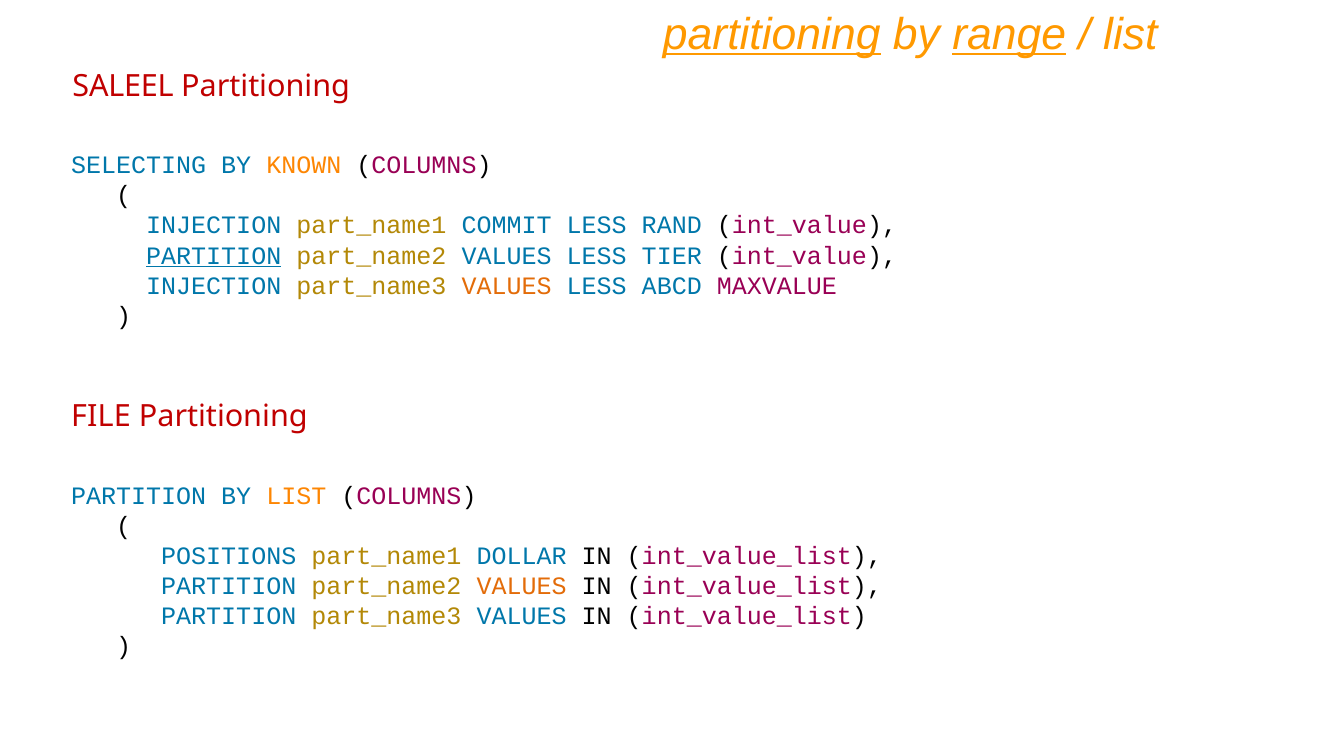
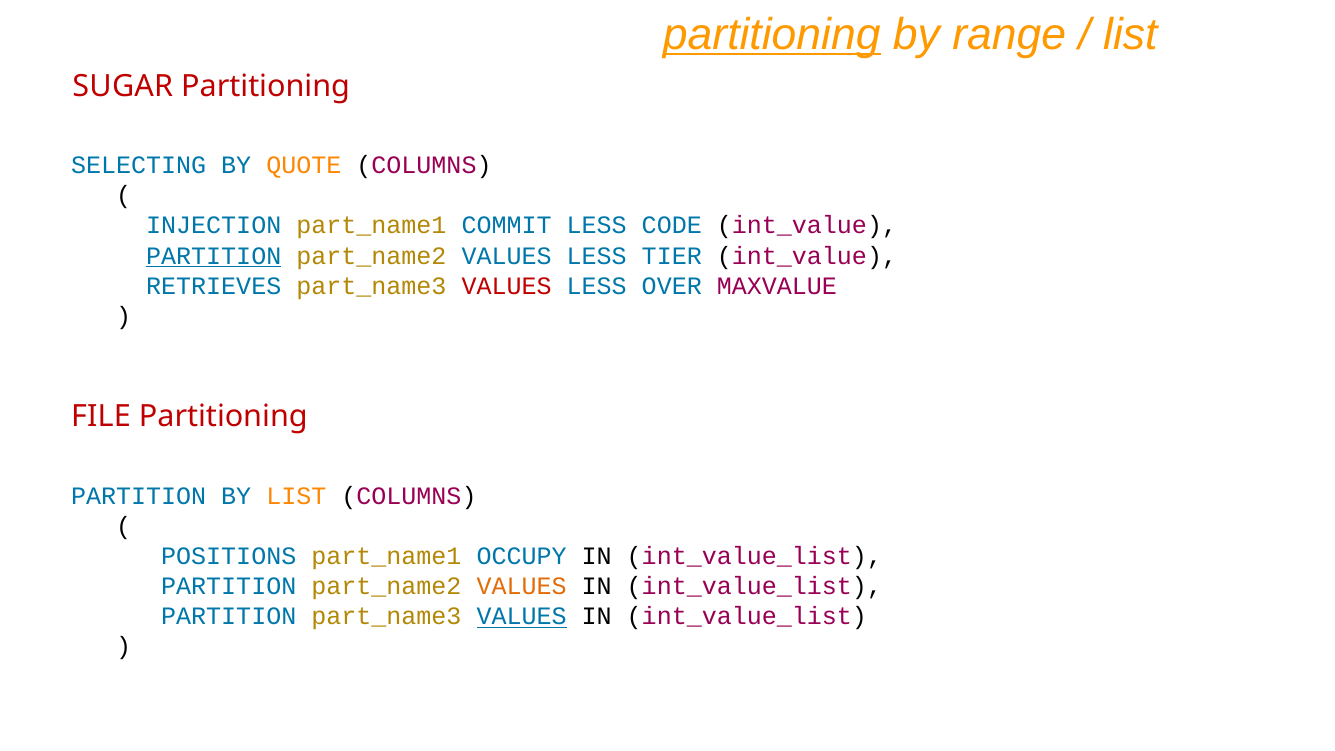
range underline: present -> none (1009, 35)
SALEEL: SALEEL -> SUGAR (123, 86)
KNOWN: KNOWN -> QUOTE (304, 166)
RAND: RAND -> CODE (672, 226)
INJECTION: INJECTION -> RETRIEVES (214, 286)
VALUES colour: orange -> red (507, 286)
ABCD: ABCD -> OVER (672, 286)
DOLLAR: DOLLAR -> OCCUPY (522, 556)
VALUES underline: none -> present (522, 617)
